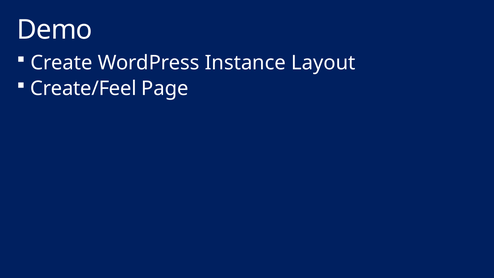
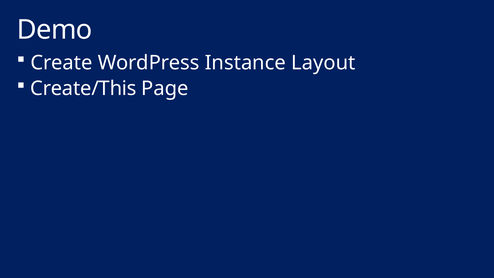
Create/Feel: Create/Feel -> Create/This (83, 89)
